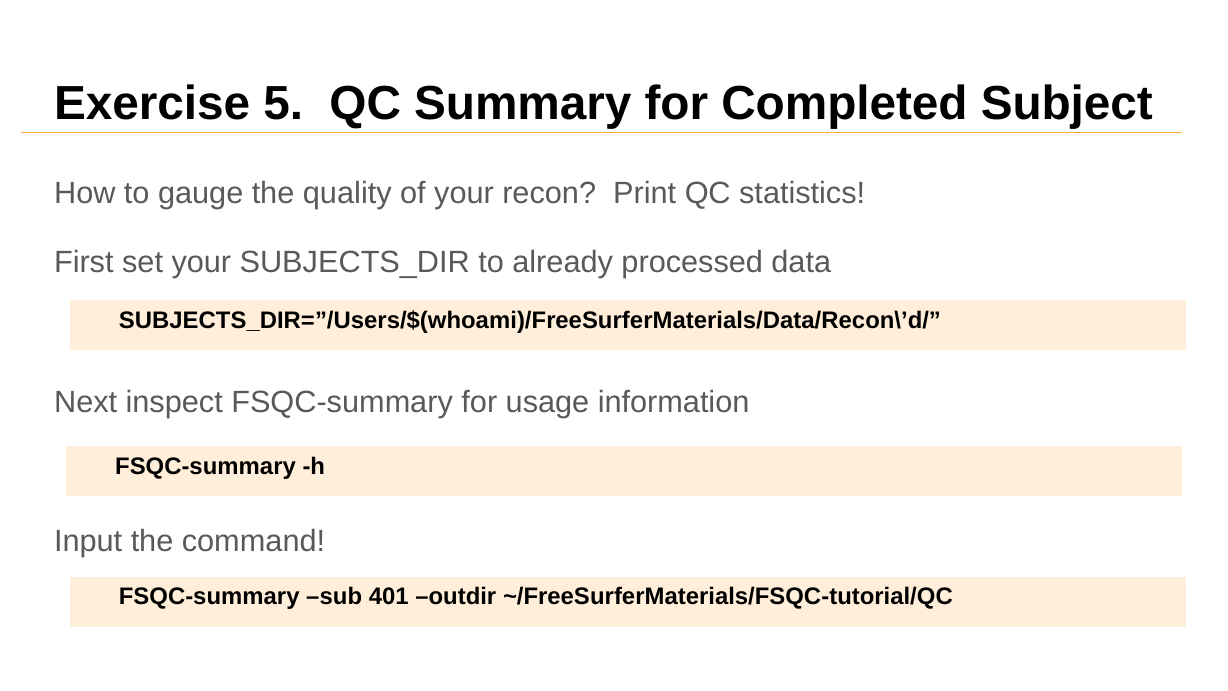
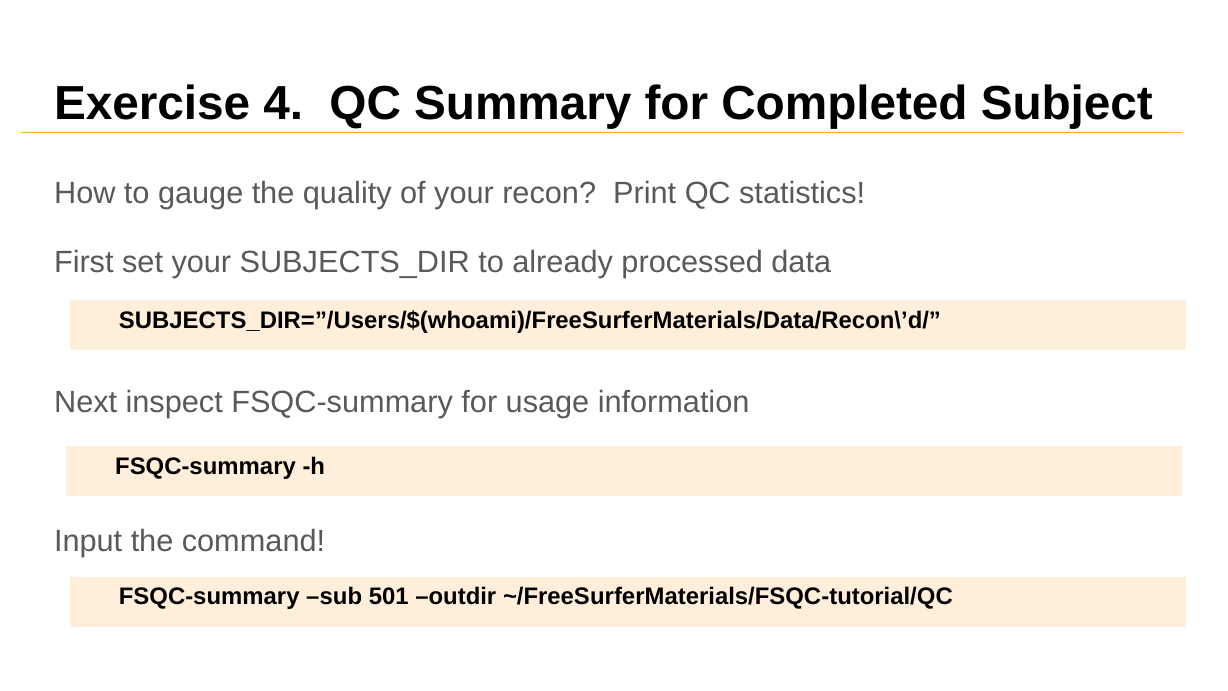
5: 5 -> 4 (283, 104)
401: 401 -> 501 (389, 597)
